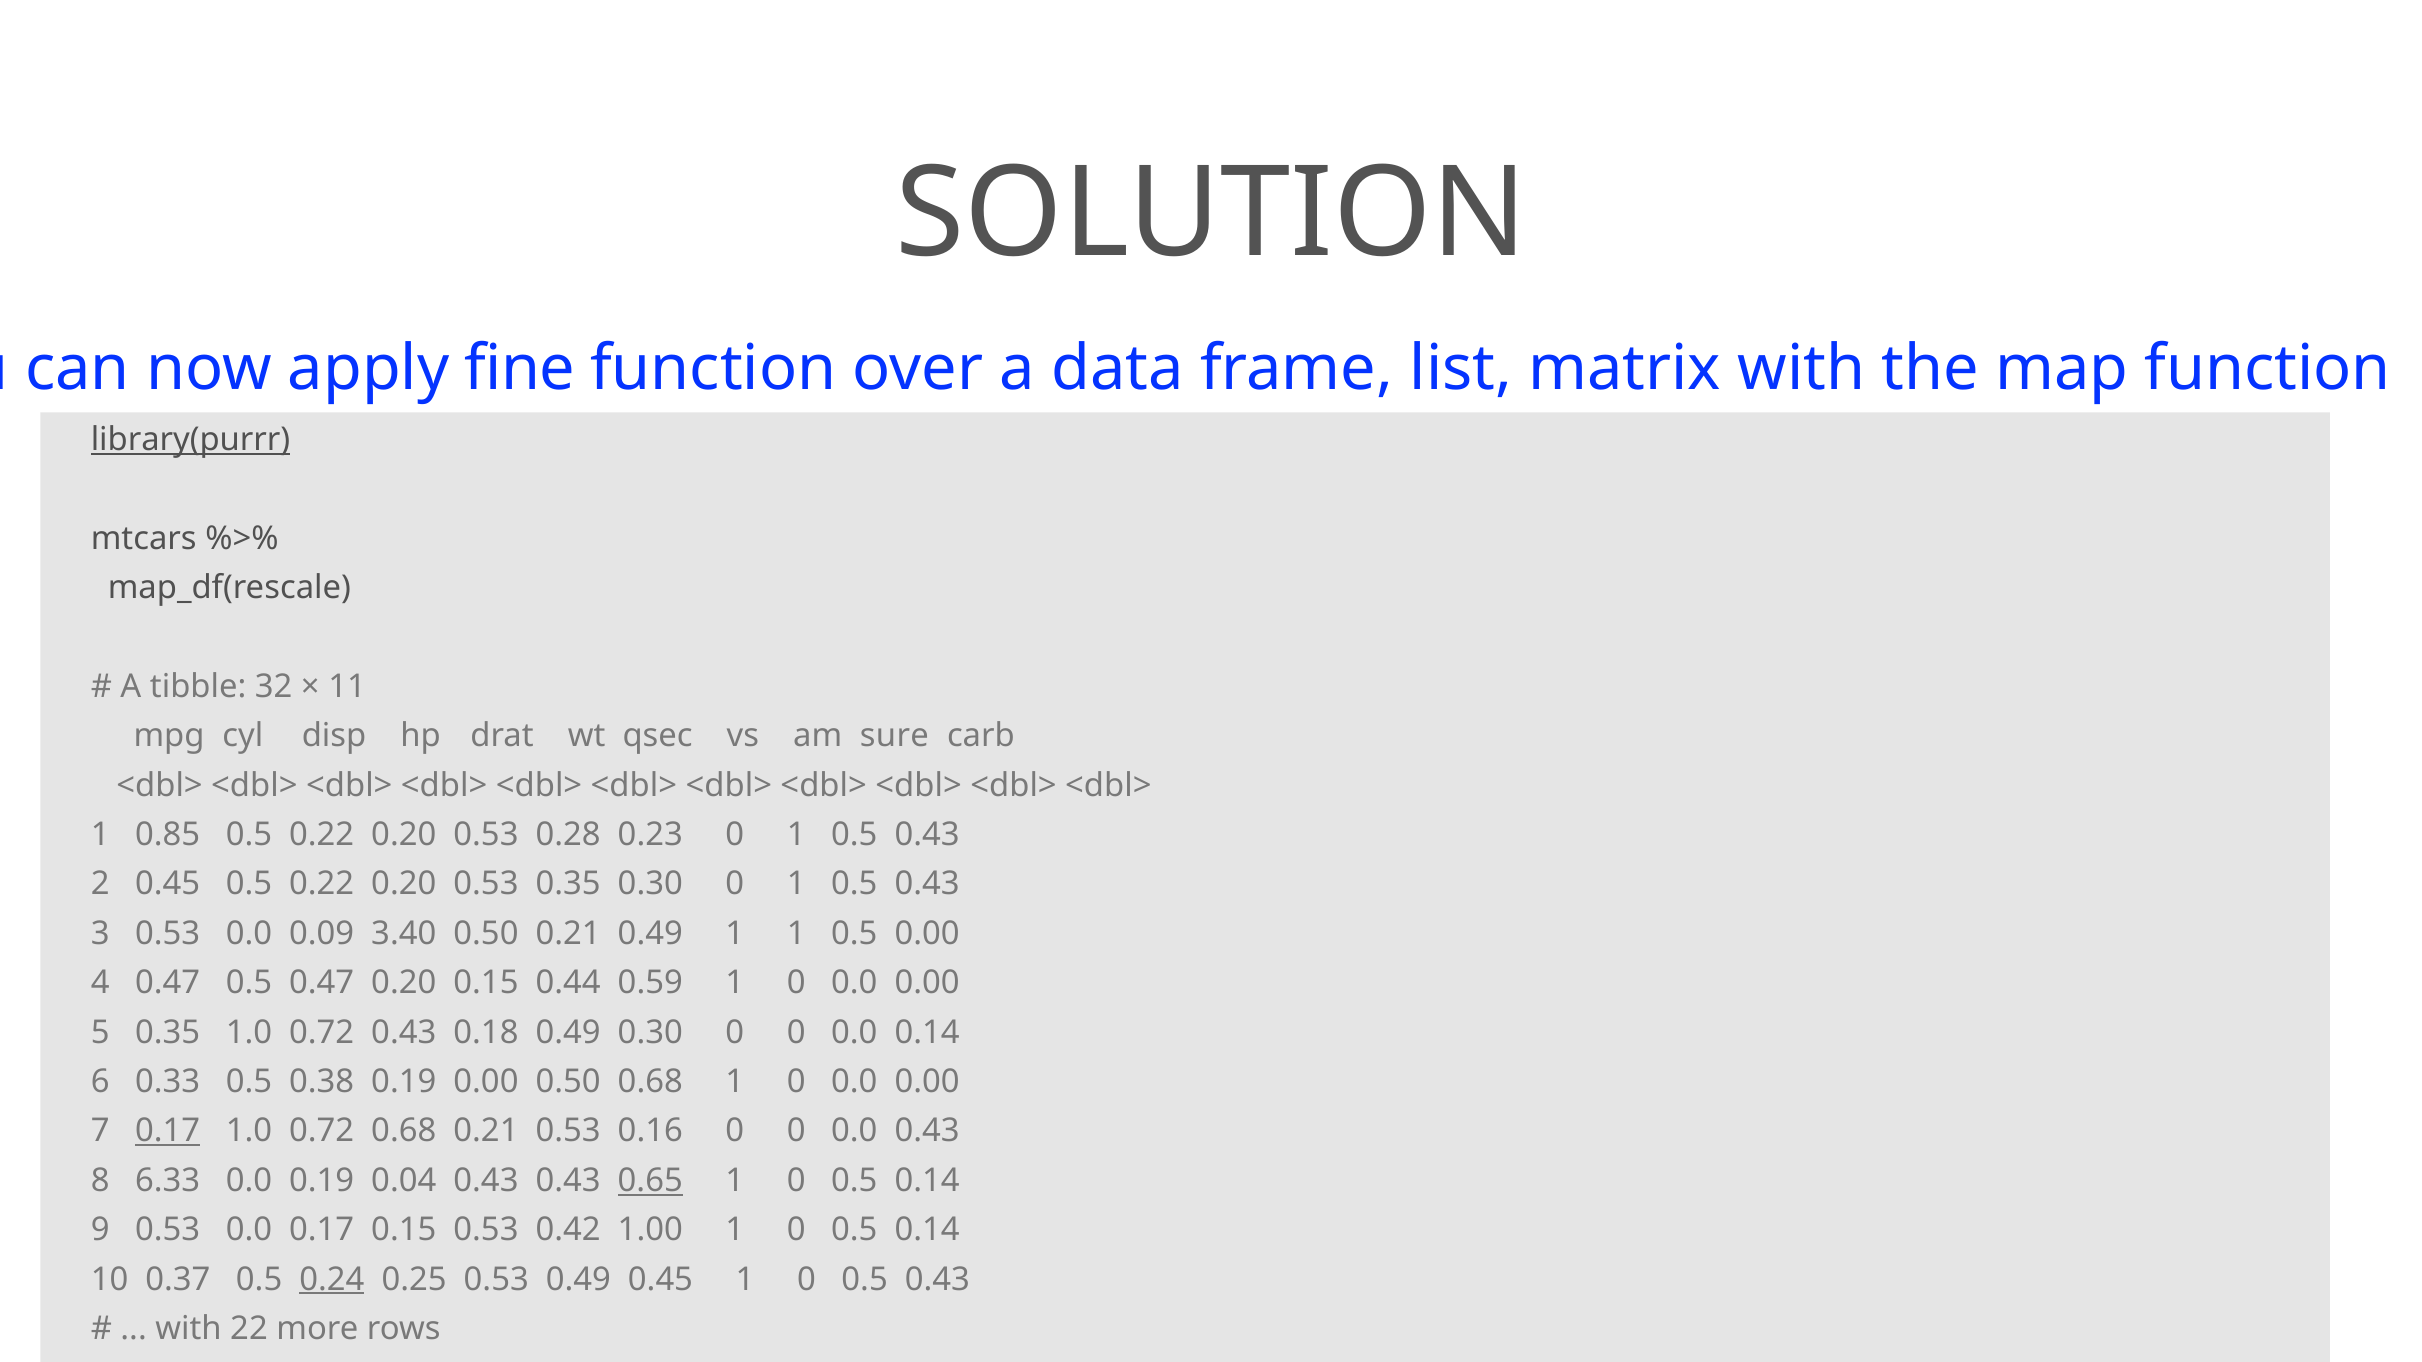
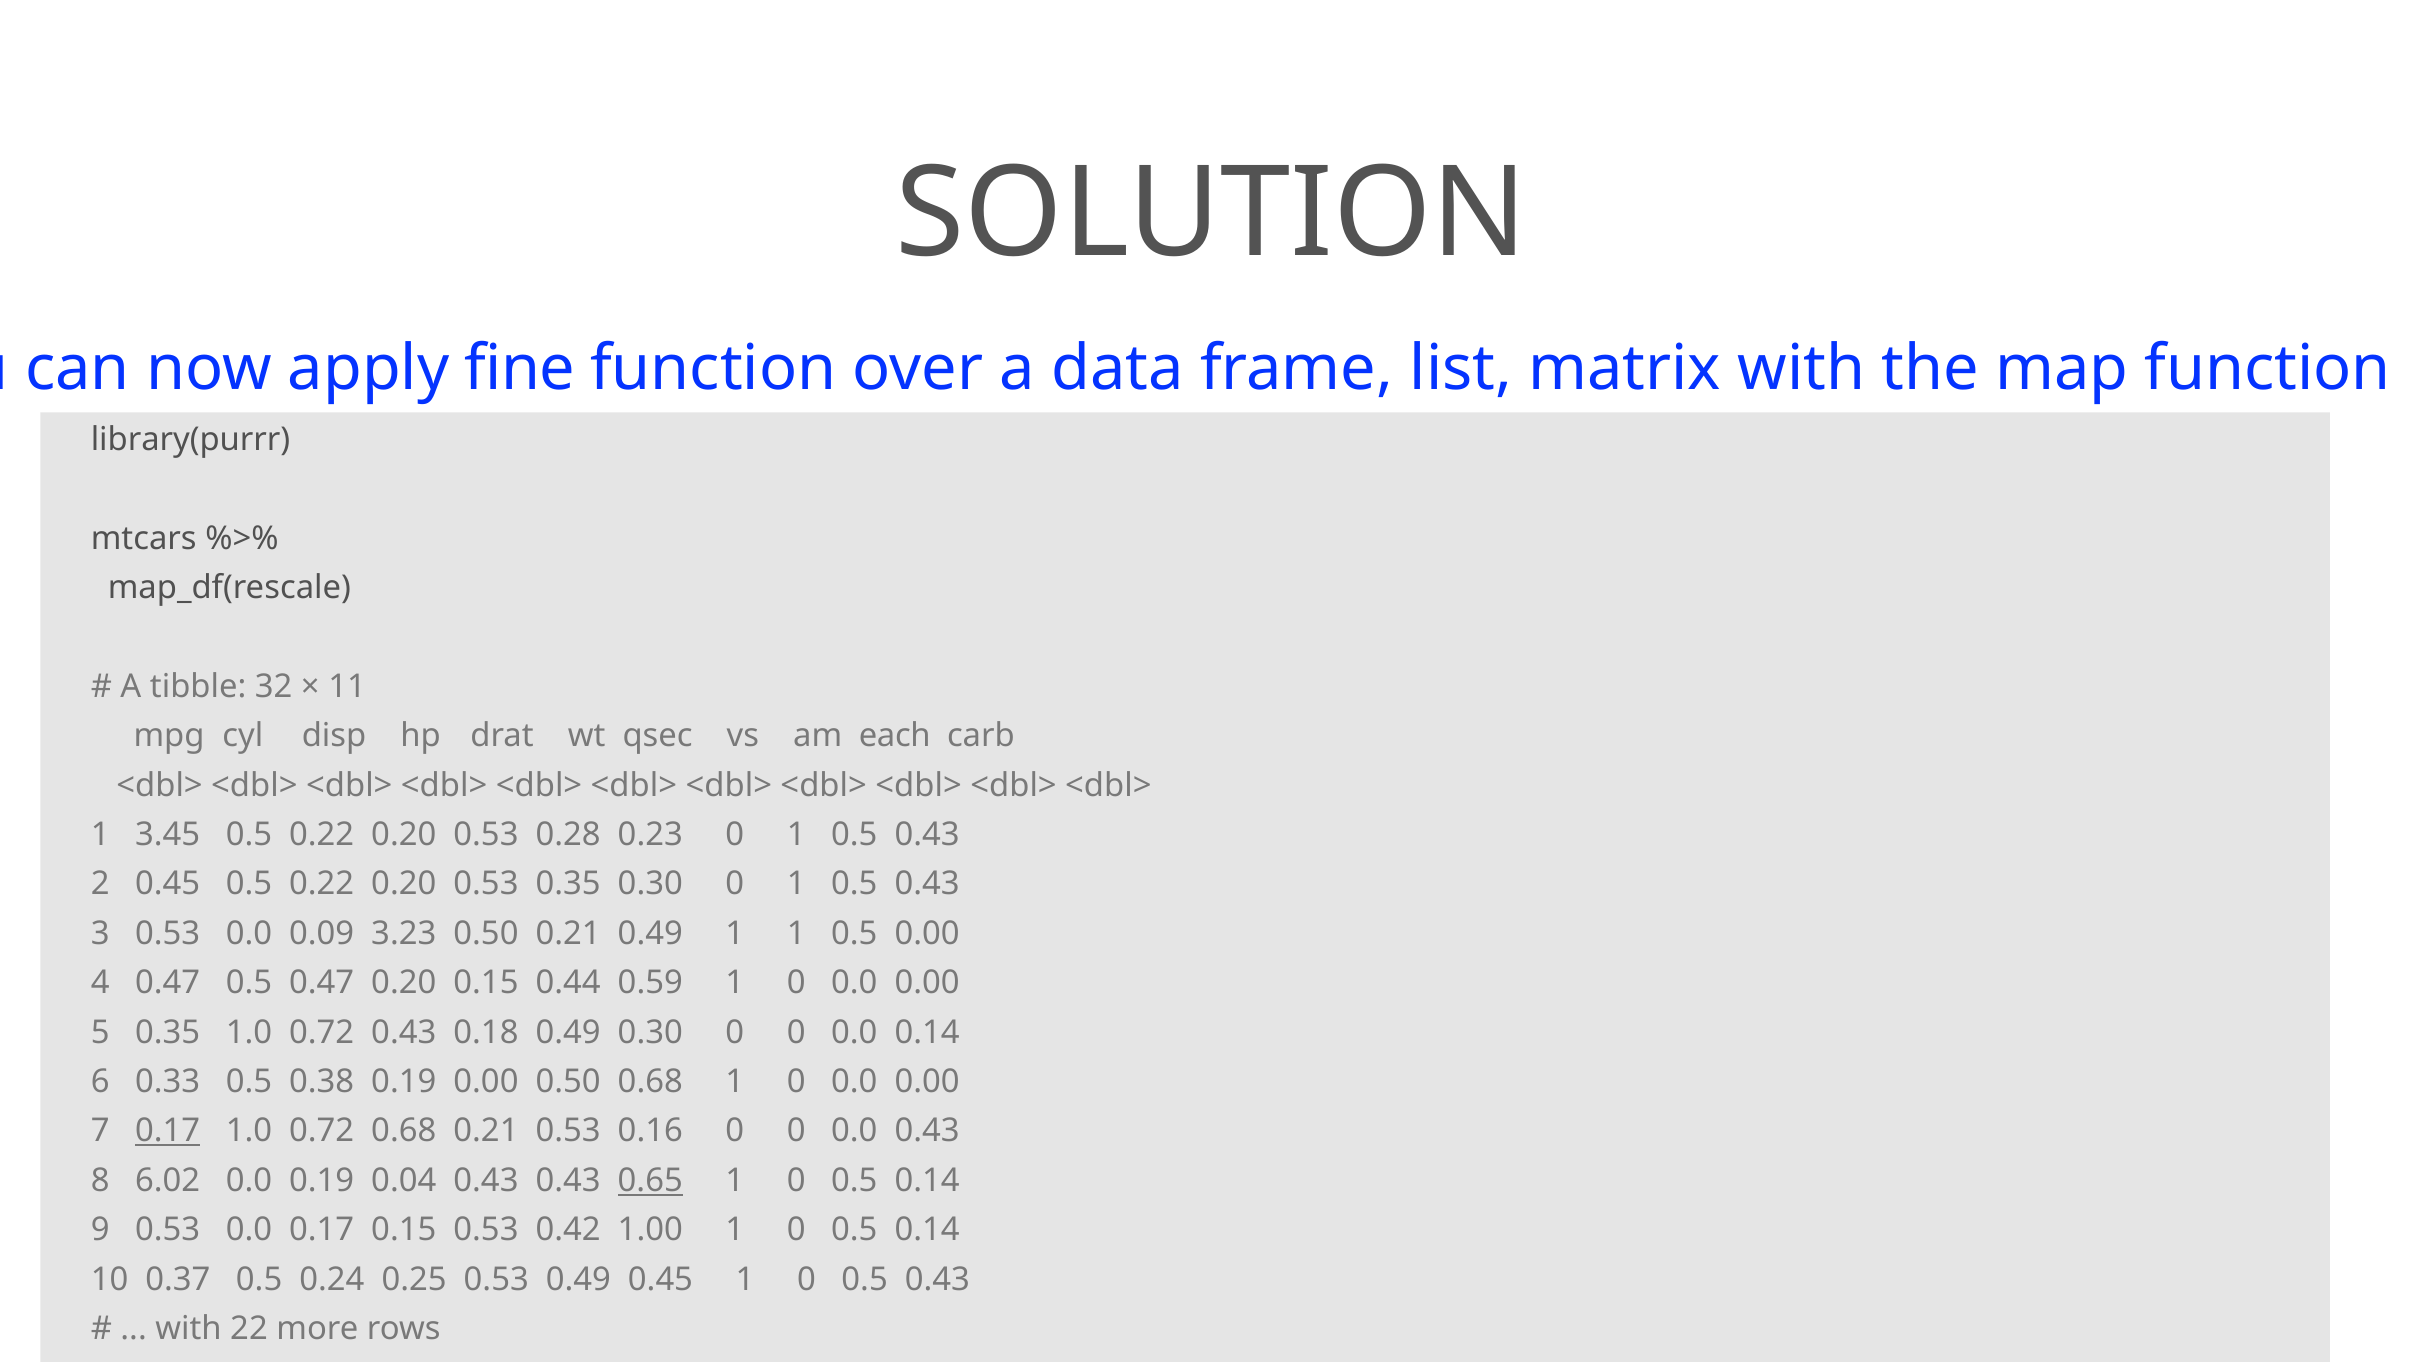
library(purrr underline: present -> none (191, 440)
sure: sure -> each (895, 736)
0.85: 0.85 -> 3.45 (168, 835)
3.40: 3.40 -> 3.23 (404, 934)
6.33: 6.33 -> 6.02 (168, 1181)
0.24 underline: present -> none (332, 1280)
